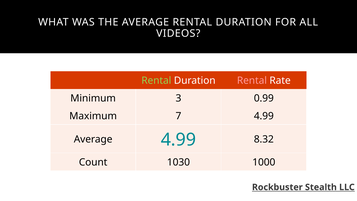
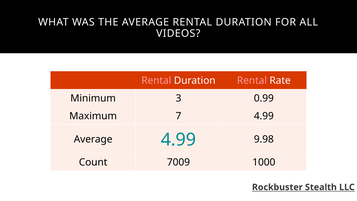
Rental colour: light green -> pink (156, 81)
8.32: 8.32 -> 9.98 (264, 139)
1030: 1030 -> 7009 (178, 162)
